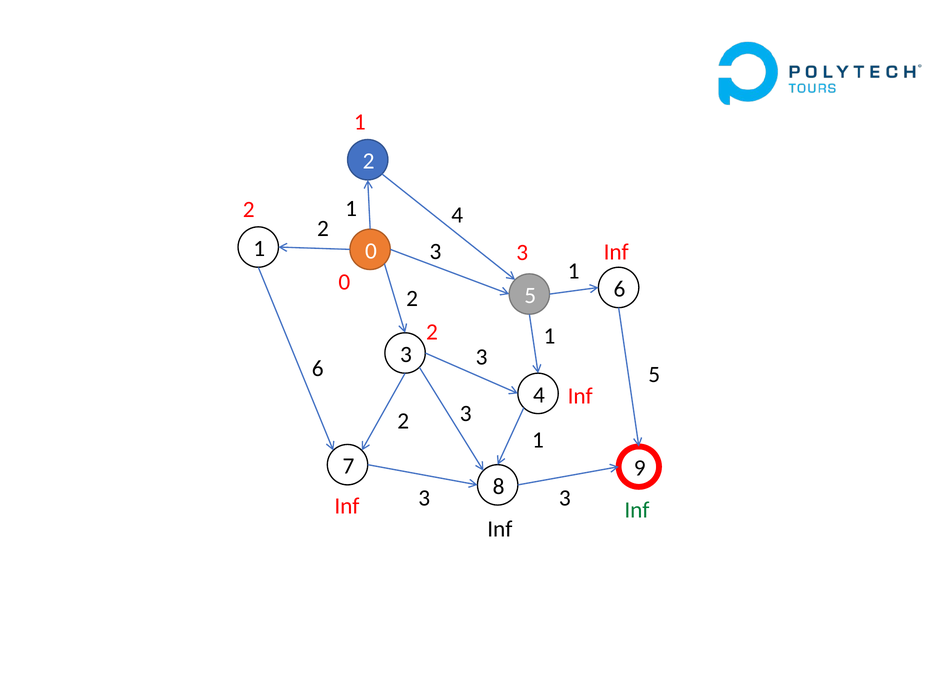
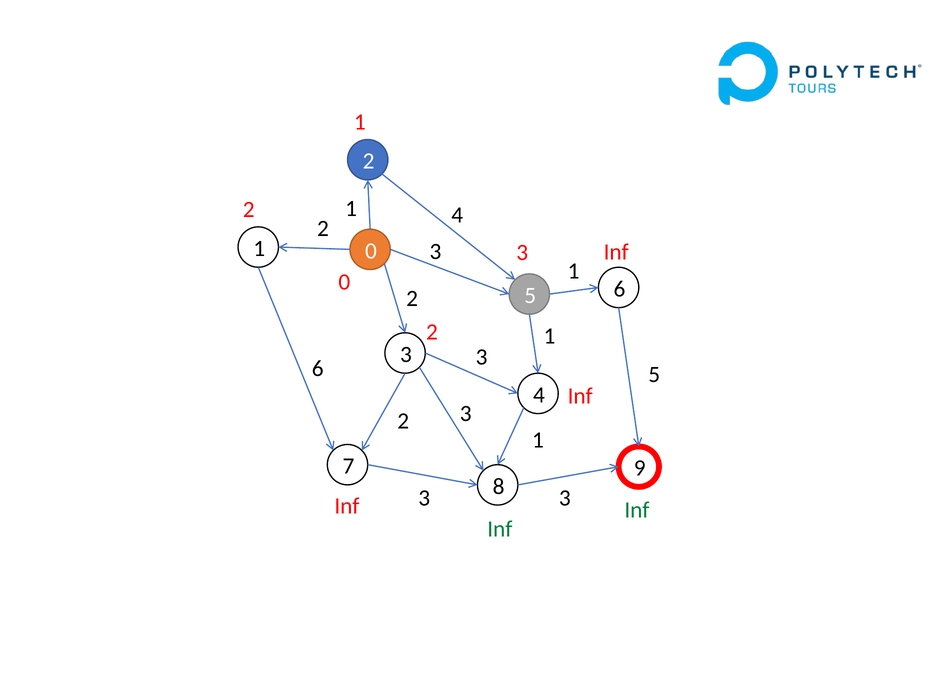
Inf colour: black -> green (500, 529)
